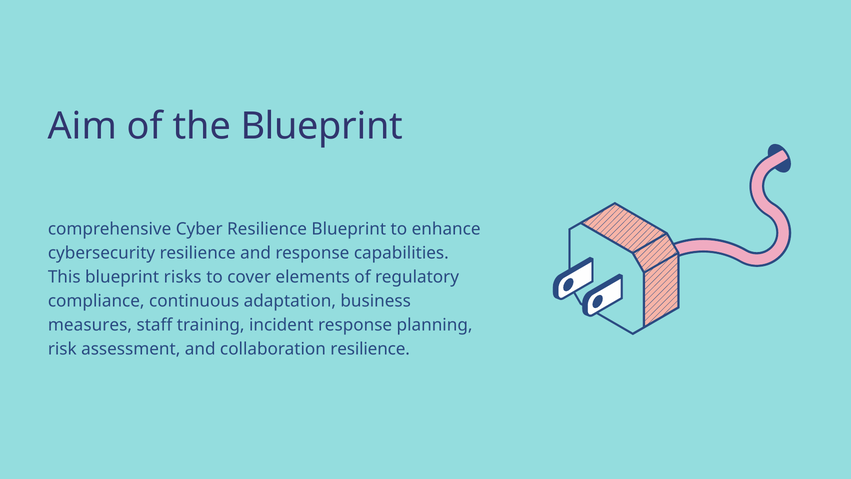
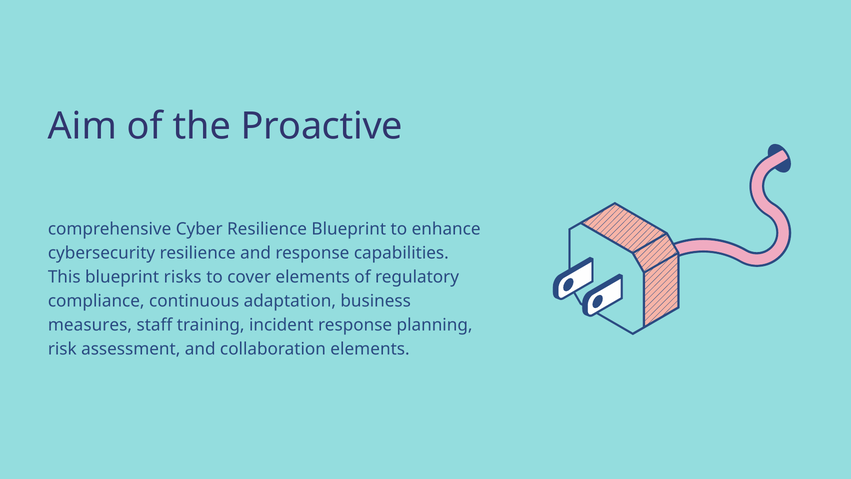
the Blueprint: Blueprint -> Proactive (322, 126)
collaboration resilience: resilience -> elements (370, 349)
